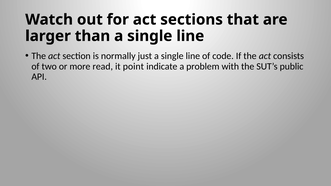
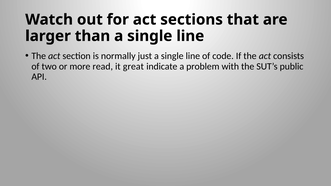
point: point -> great (133, 66)
